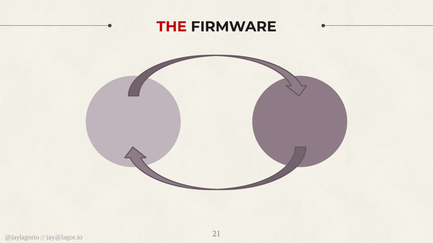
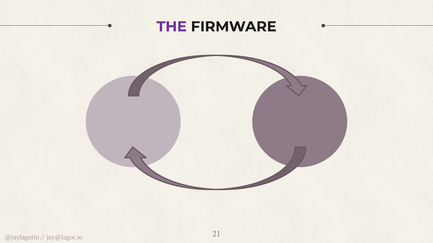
THE colour: red -> purple (172, 27)
